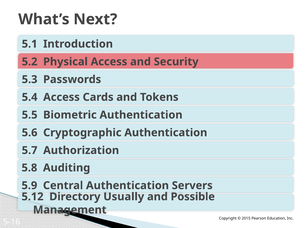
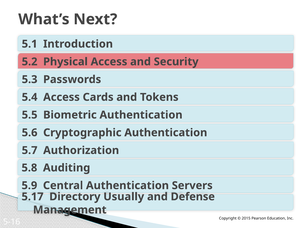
5.12: 5.12 -> 5.17 (33, 197)
Possible: Possible -> Defense (193, 197)
